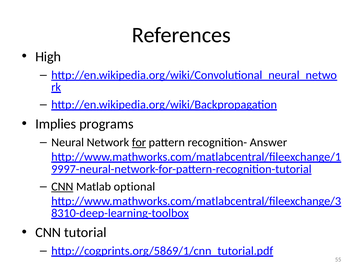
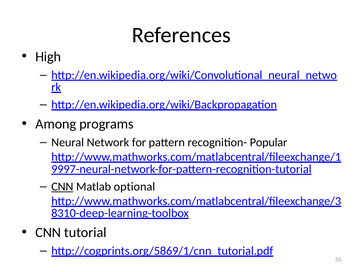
Implies: Implies -> Among (56, 124)
for underline: present -> none (139, 143)
Answer: Answer -> Popular (269, 143)
